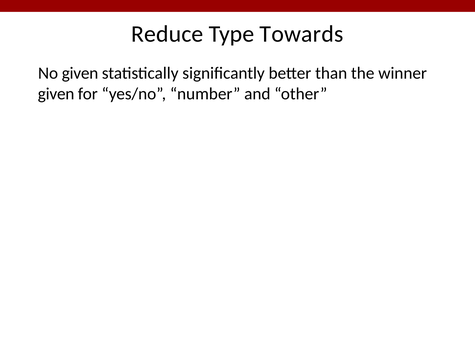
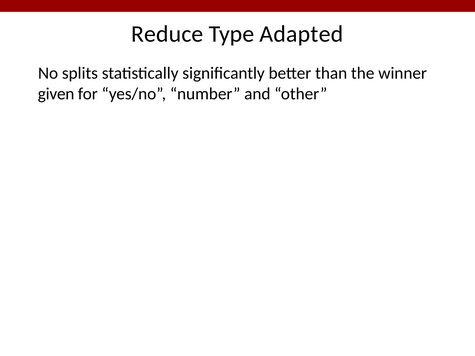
Towards: Towards -> Adapted (301, 34)
No given: given -> splits (80, 73)
